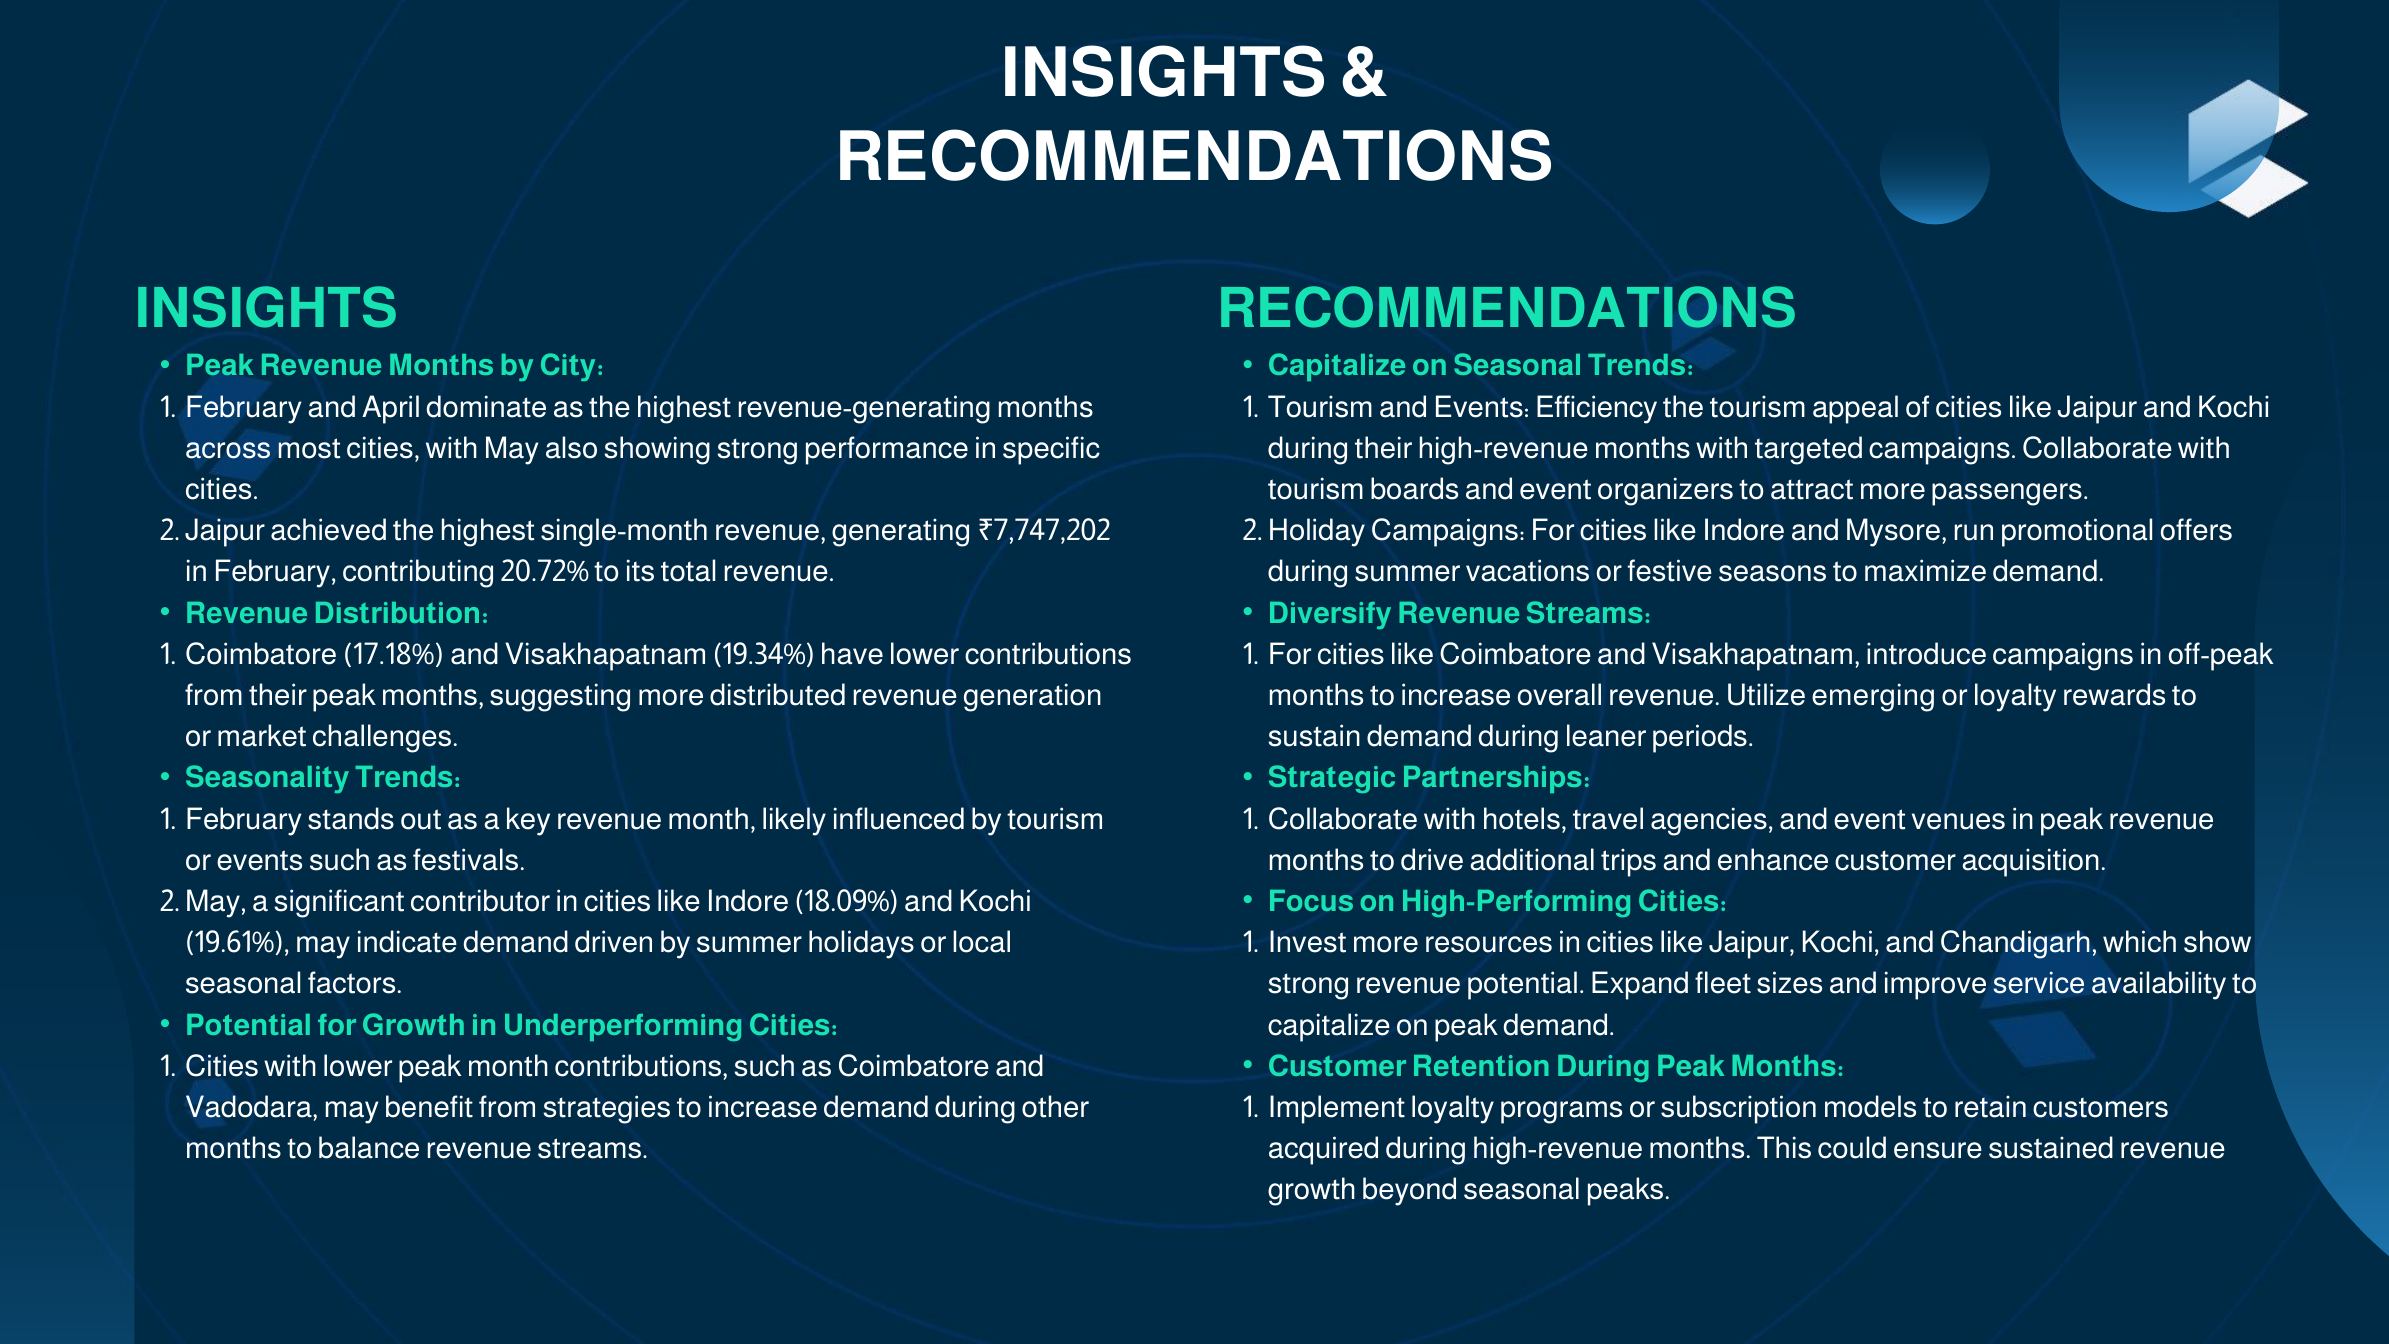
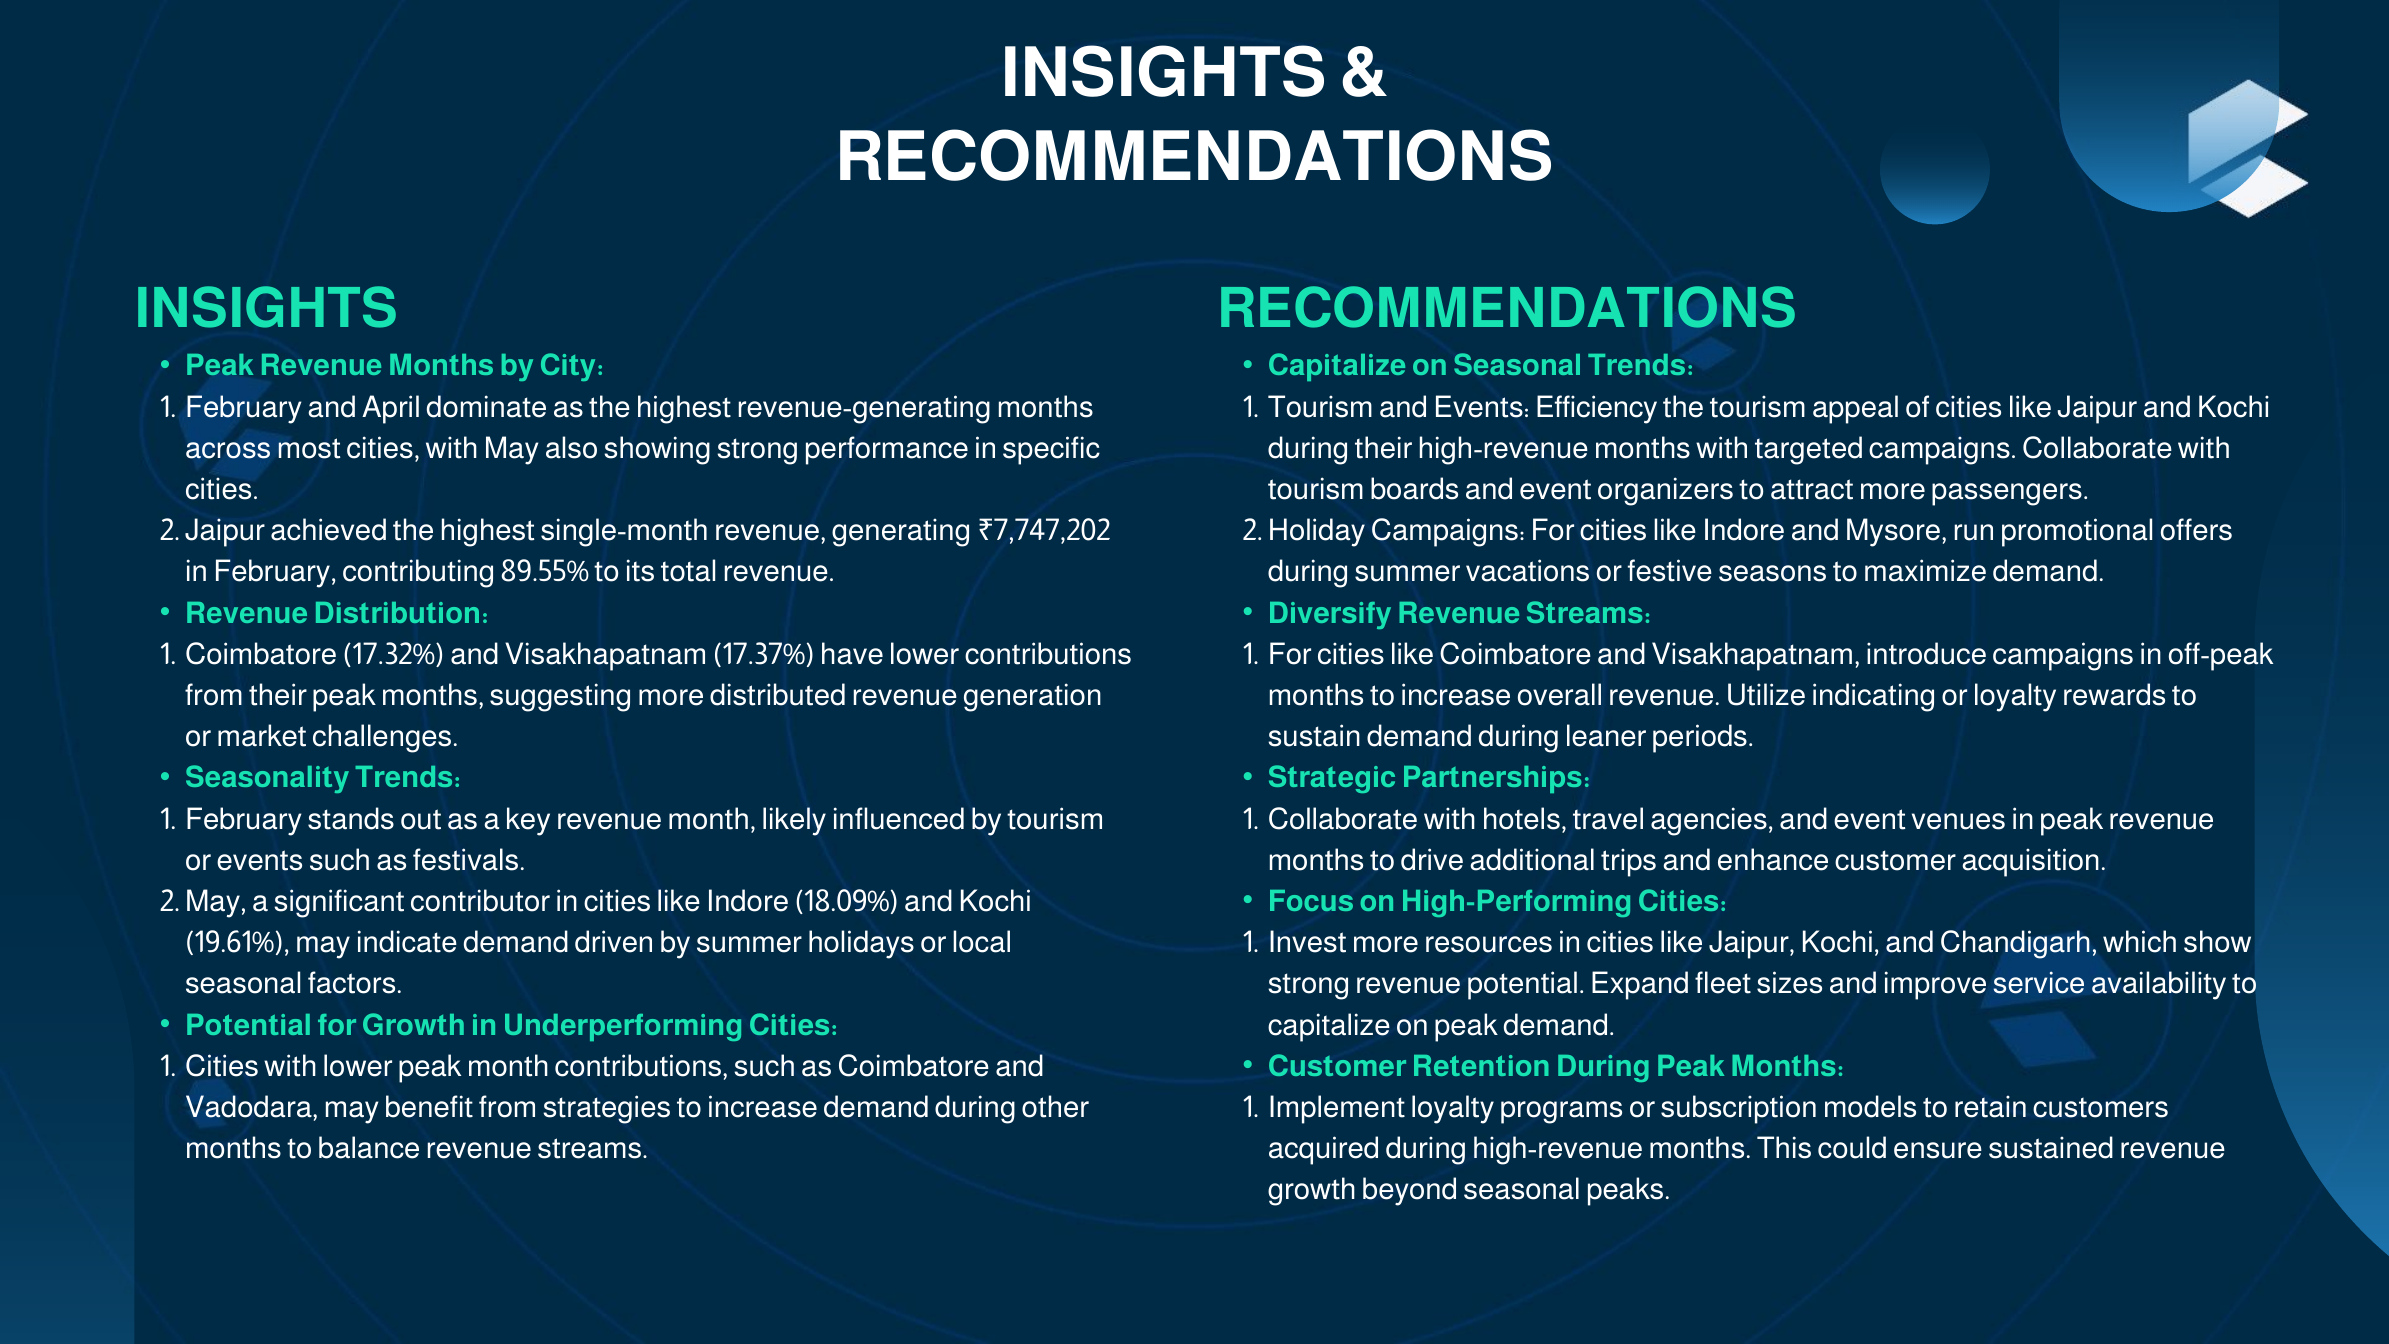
20.72%: 20.72% -> 89.55% (545, 572)
17.18%: 17.18% -> 17.32% (394, 654)
19.34%: 19.34% -> 17.37% (764, 654)
emerging: emerging -> indicating (1874, 695)
